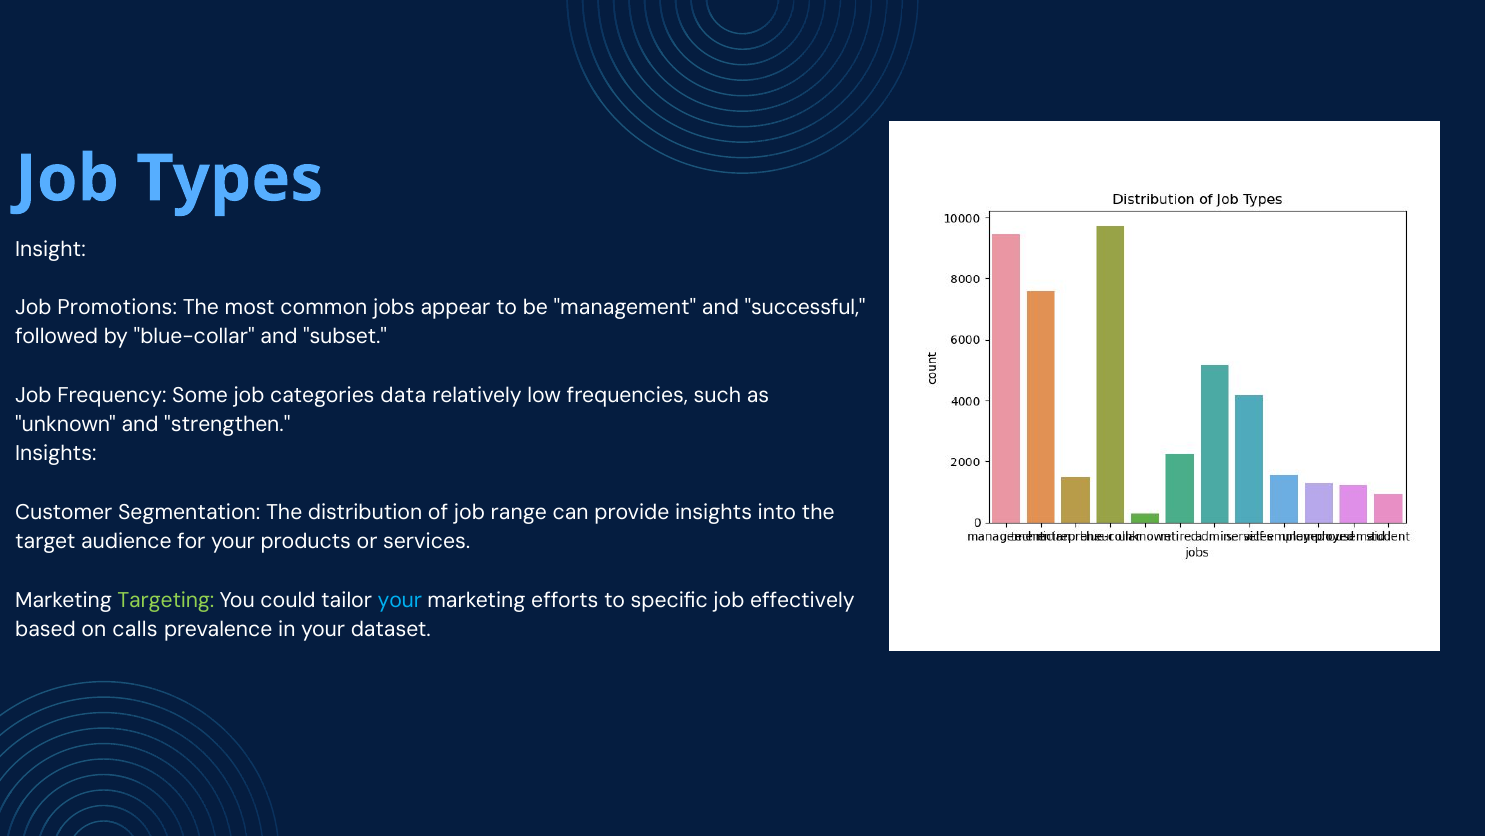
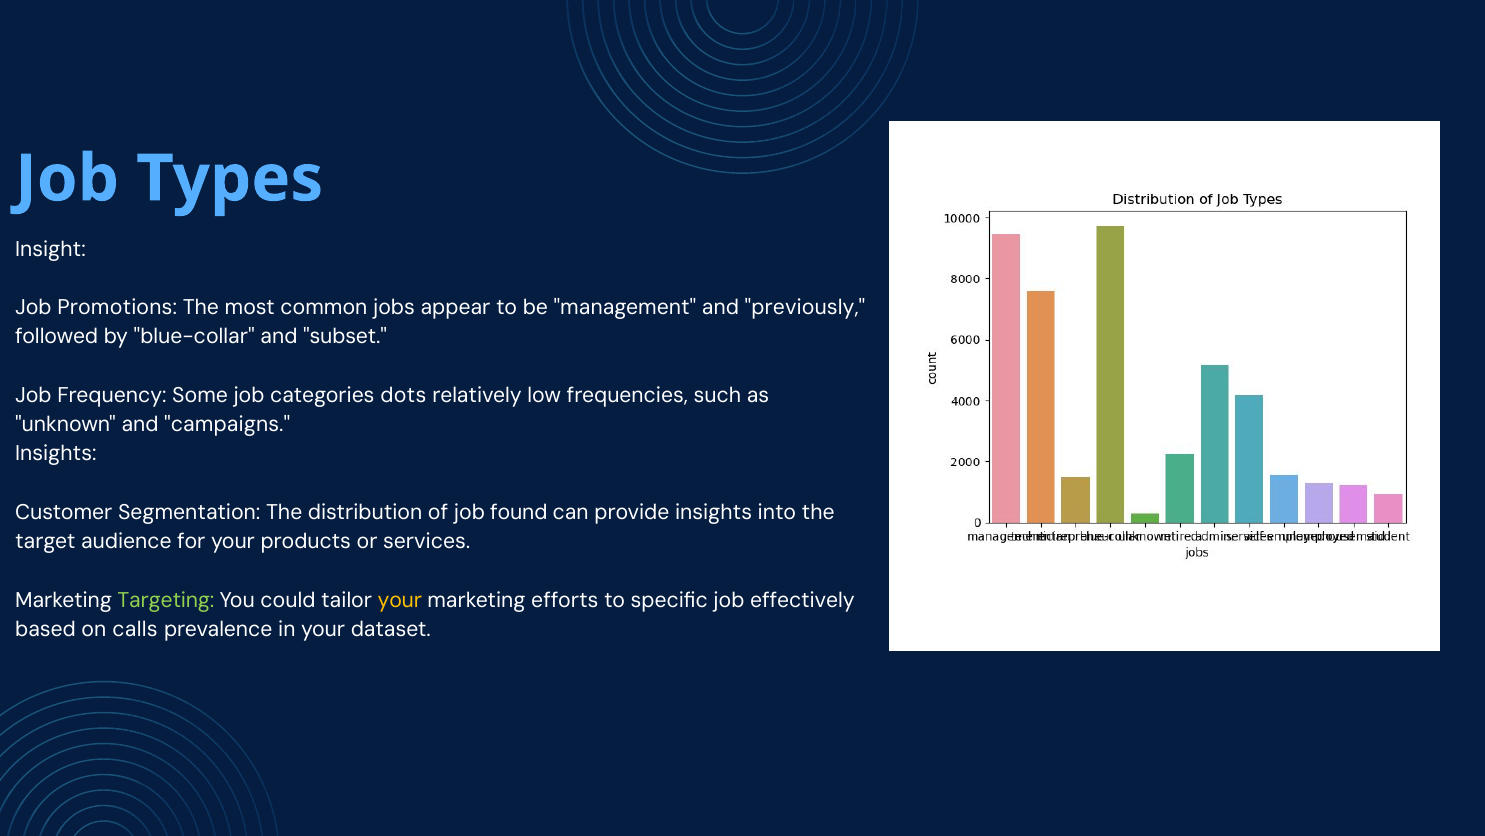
successful: successful -> previously (805, 307)
data: data -> dots (403, 395)
strengthen: strengthen -> campaigns (227, 424)
range: range -> found (519, 512)
your colour: light blue -> yellow (400, 600)
